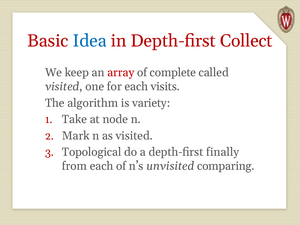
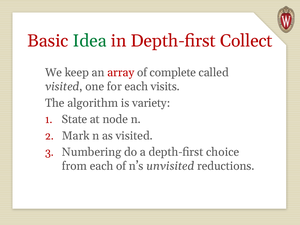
Idea colour: blue -> green (90, 41)
Take: Take -> State (75, 119)
Topological: Topological -> Numbering (92, 152)
finally: finally -> choice (223, 152)
comparing: comparing -> reductions (226, 166)
